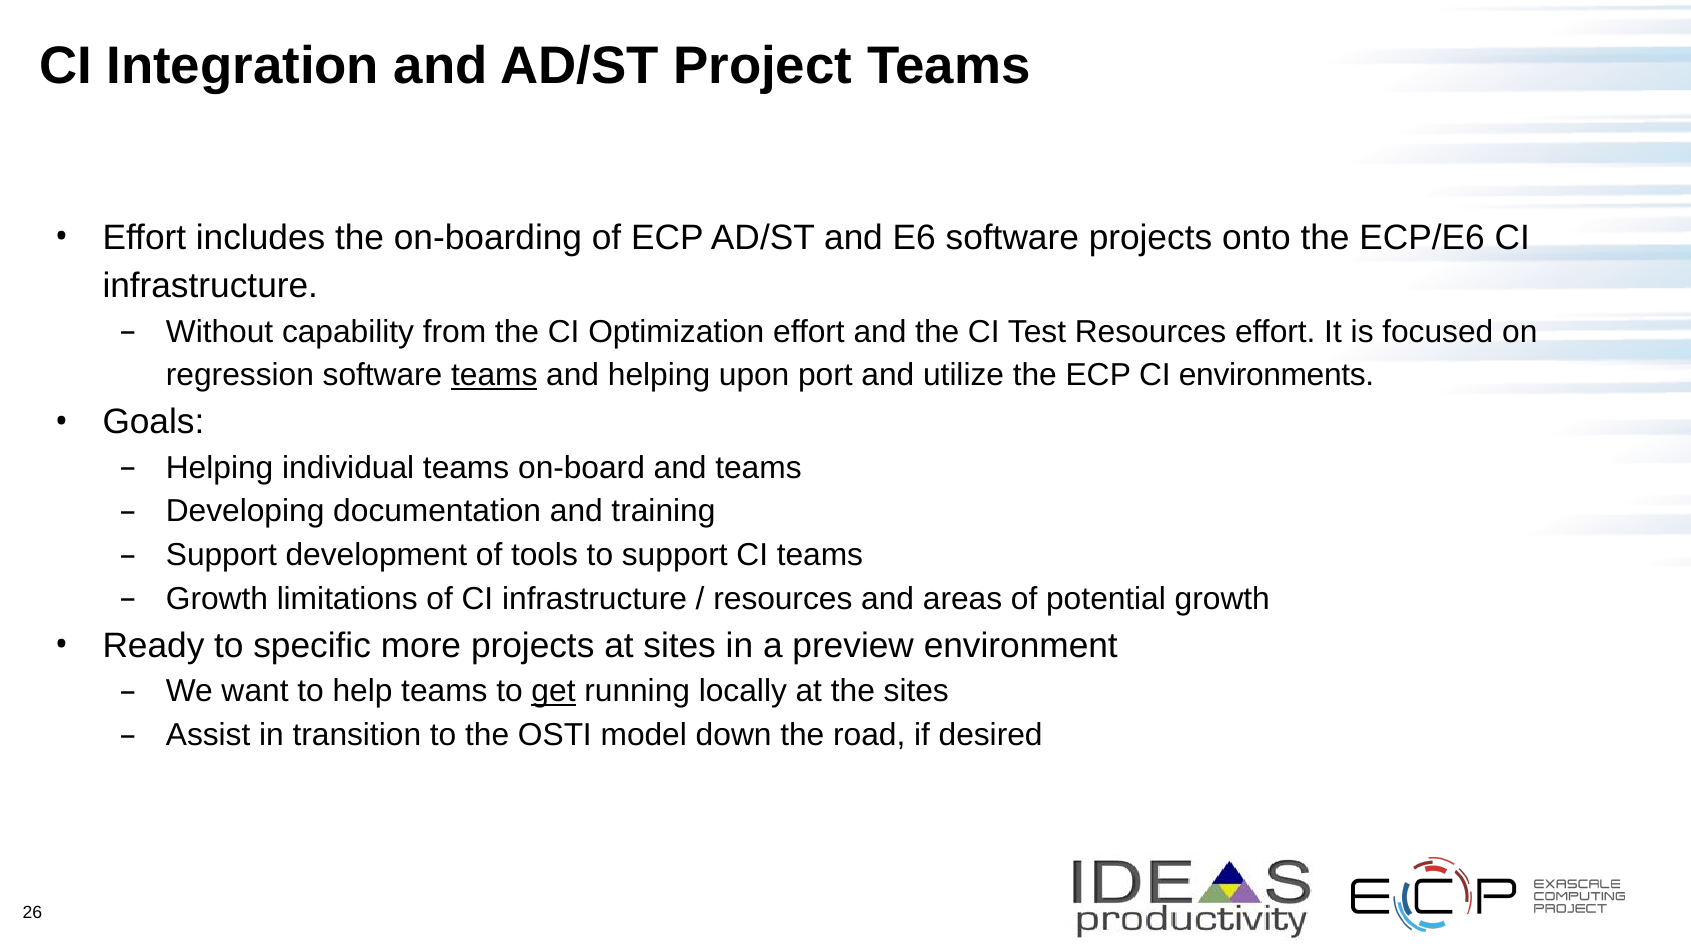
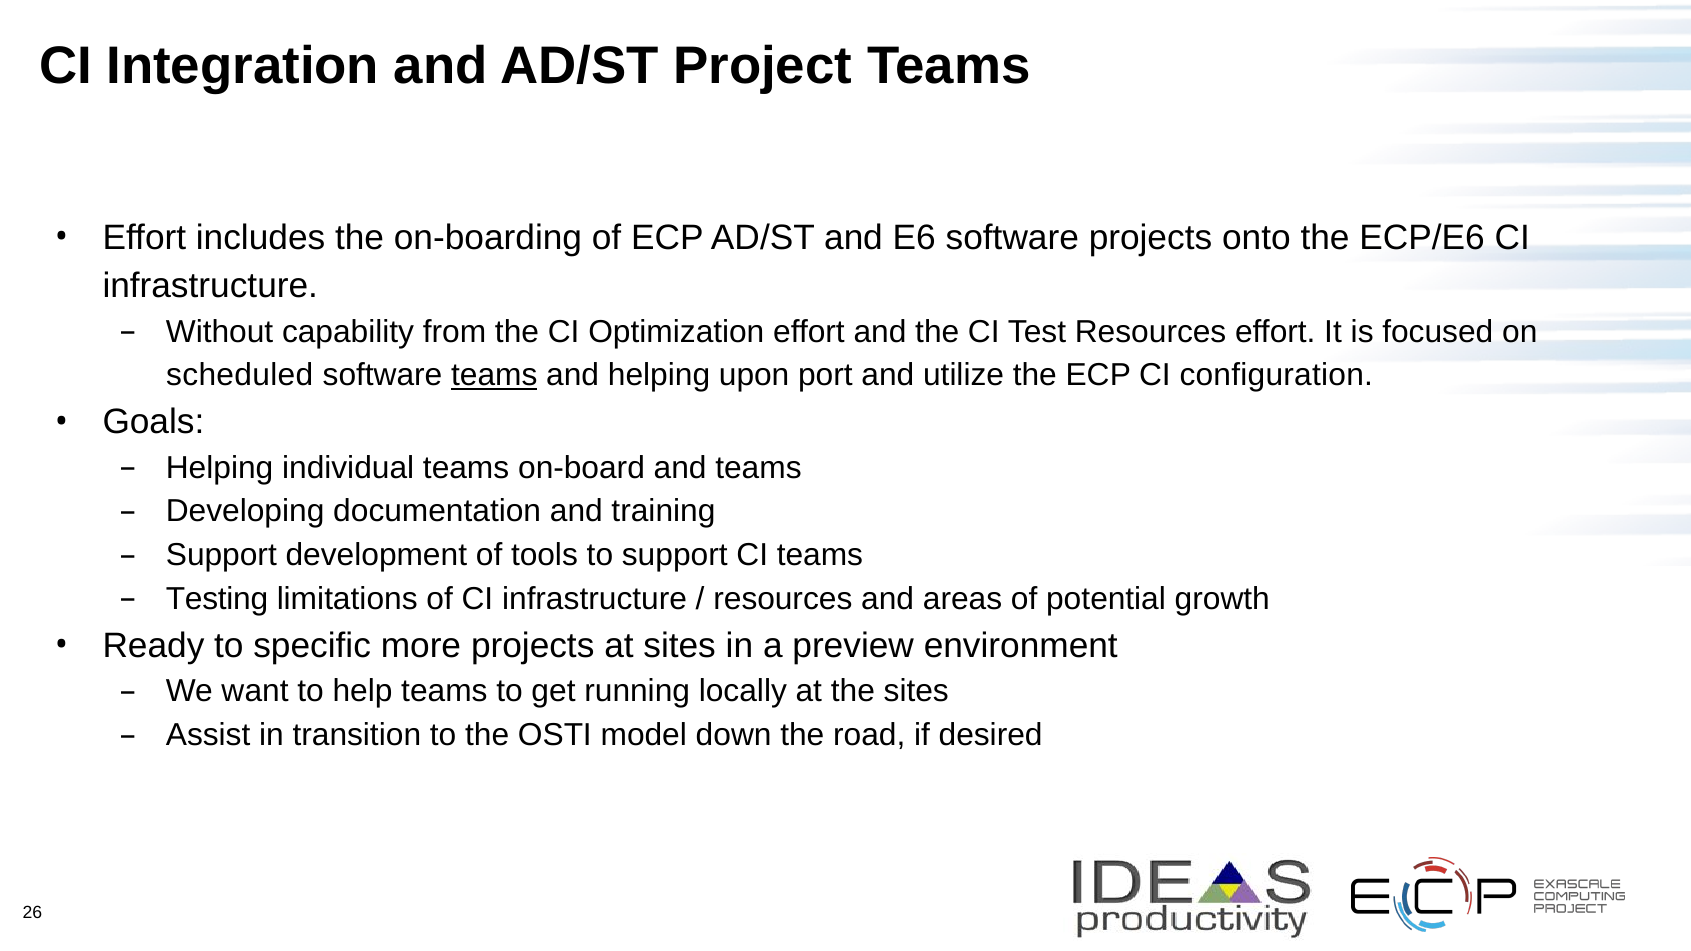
regression: regression -> scheduled (240, 376)
environments: environments -> configuration (1276, 376)
Growth: Growth -> Testing (217, 599)
get underline: present -> none (554, 692)
